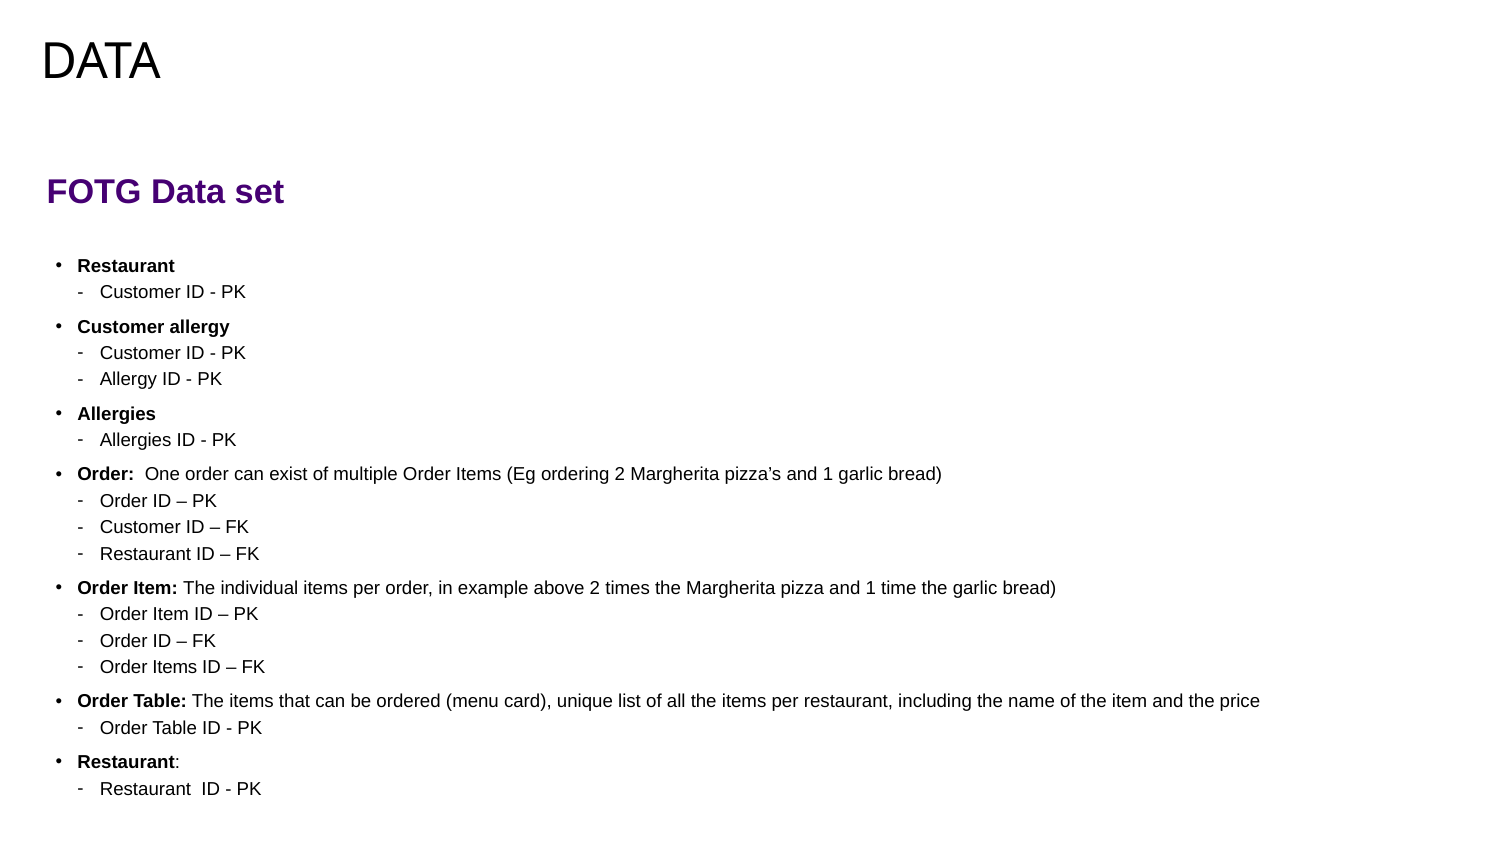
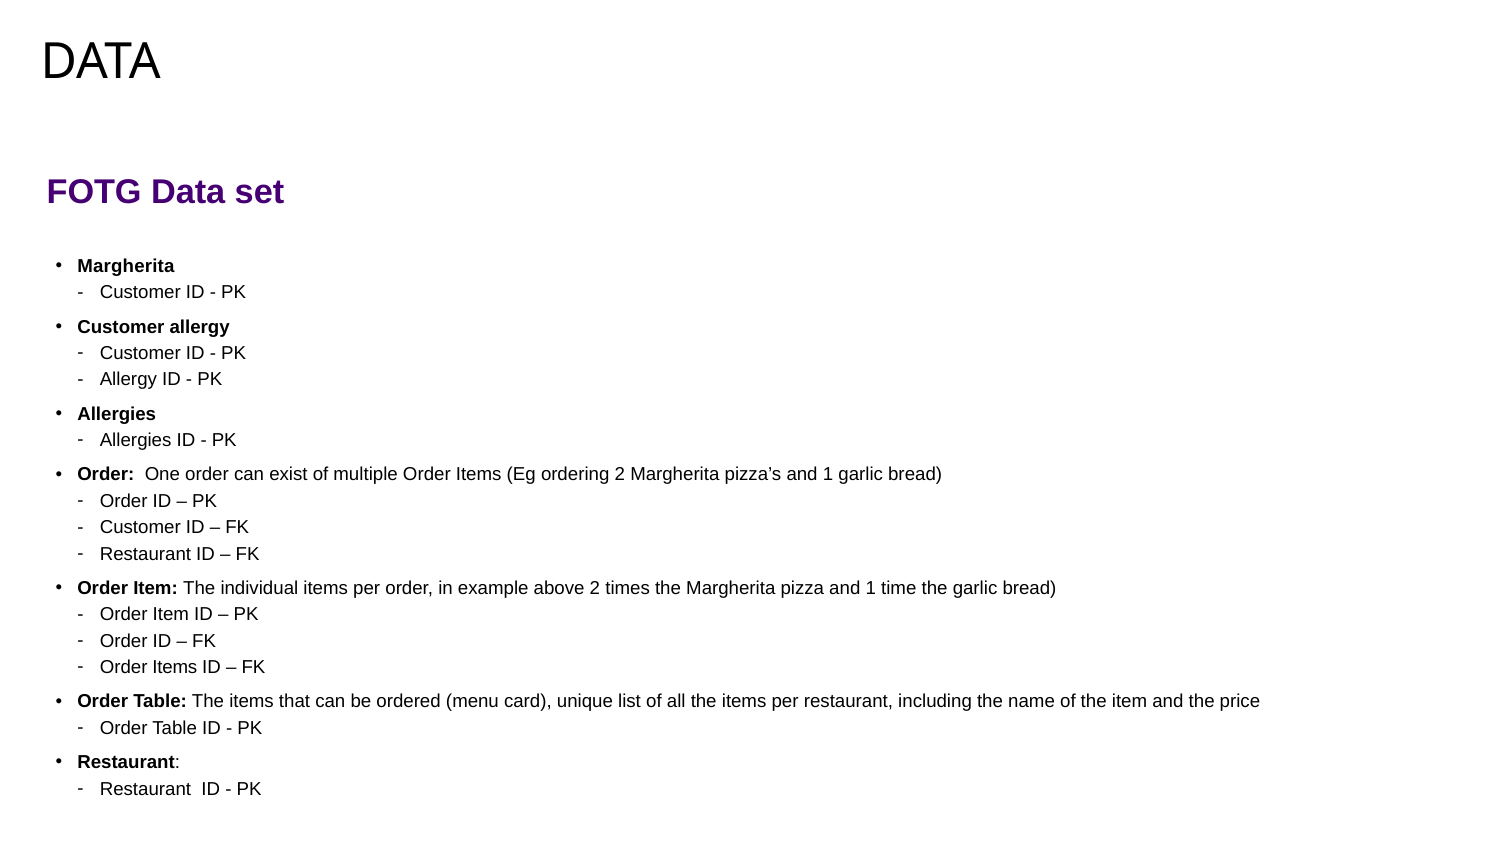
Restaurant: Restaurant -> Margherita (126, 266)
